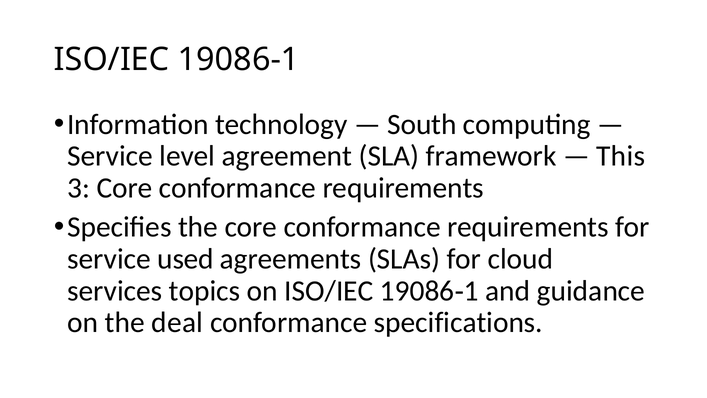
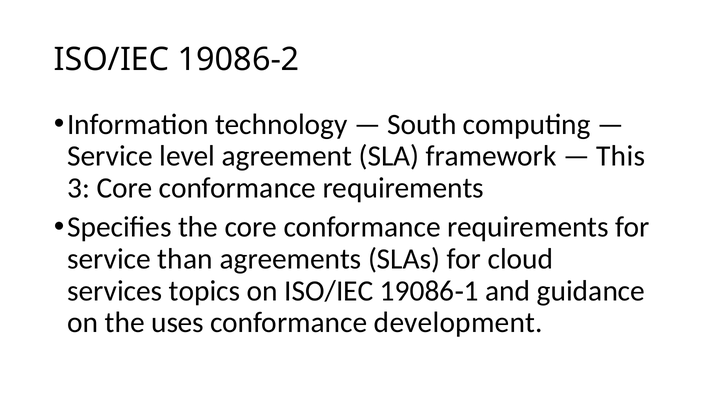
19086-1: 19086-1 -> 19086-2 (239, 59)
used: used -> than (185, 259)
deal: deal -> uses (178, 322)
specifications: specifications -> development (458, 322)
